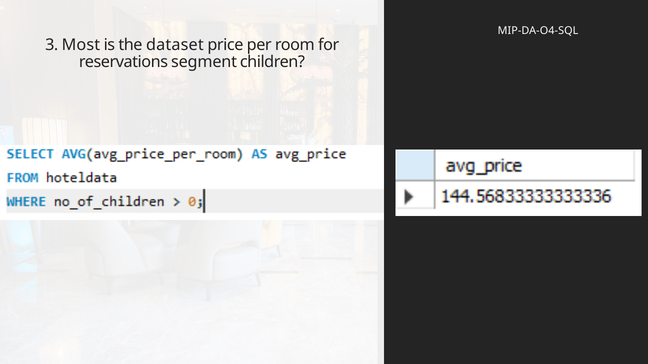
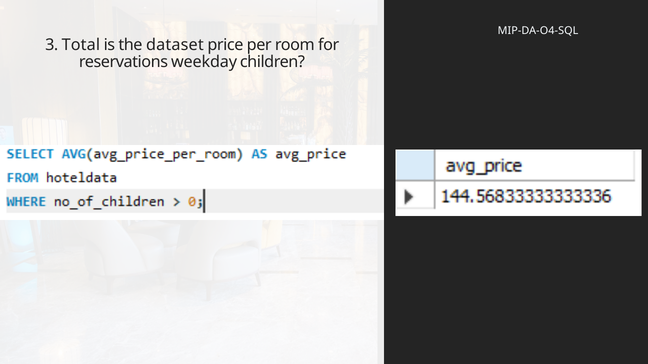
Most: Most -> Total (81, 45)
segment: segment -> weekday (204, 62)
